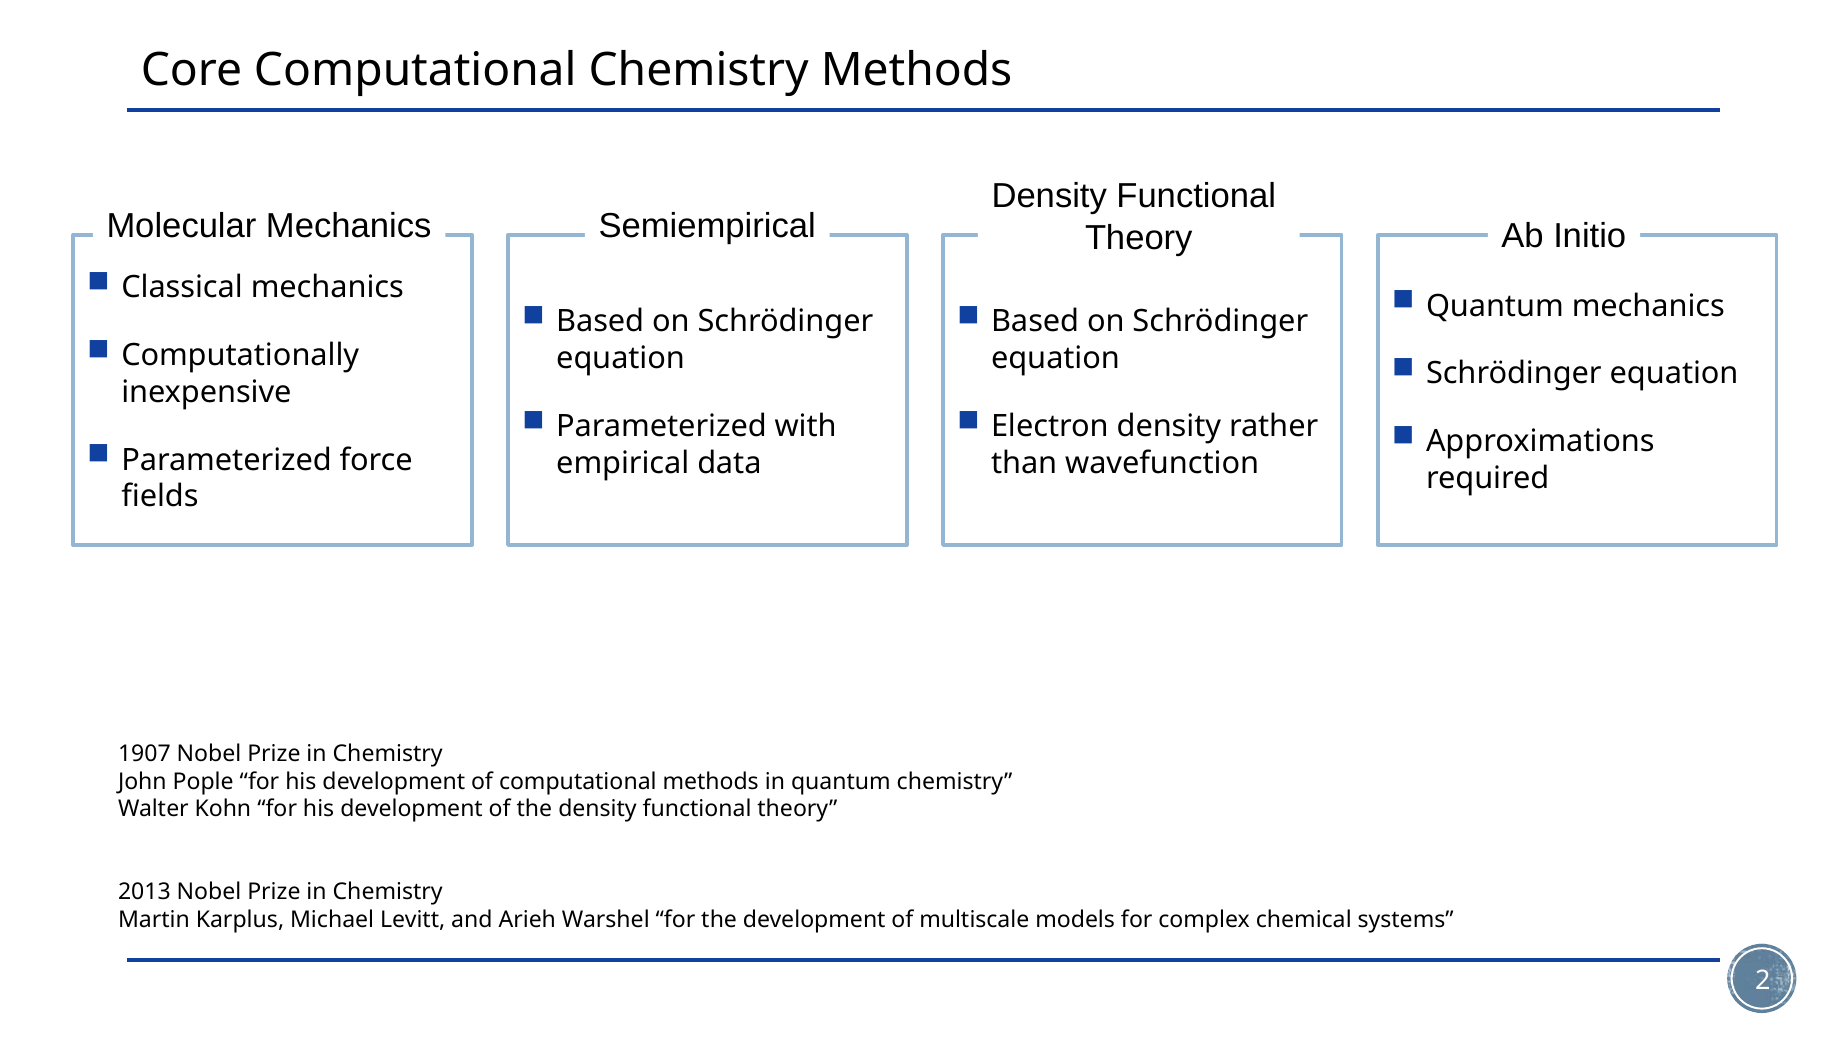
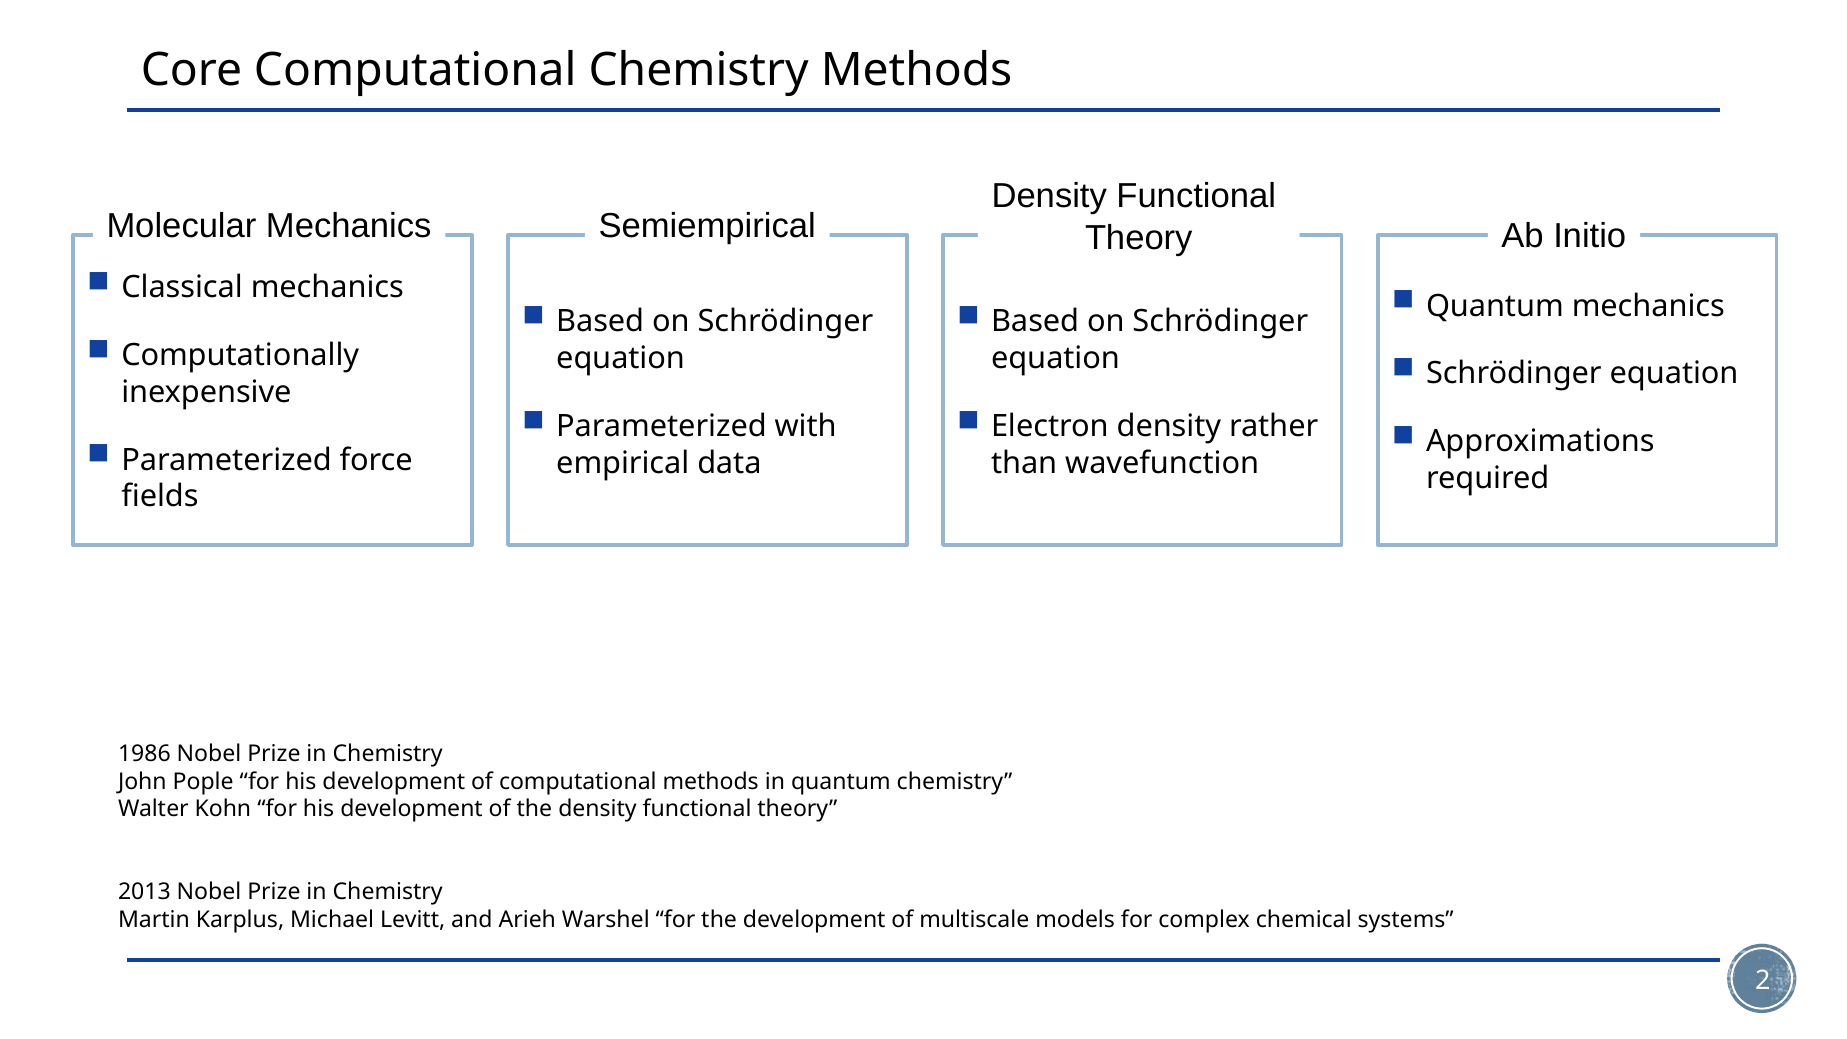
1907: 1907 -> 1986 (144, 754)
